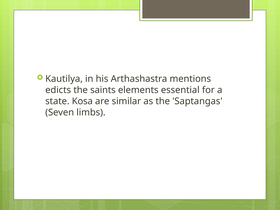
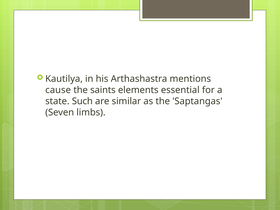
edicts: edicts -> cause (58, 90)
Kosa: Kosa -> Such (82, 101)
